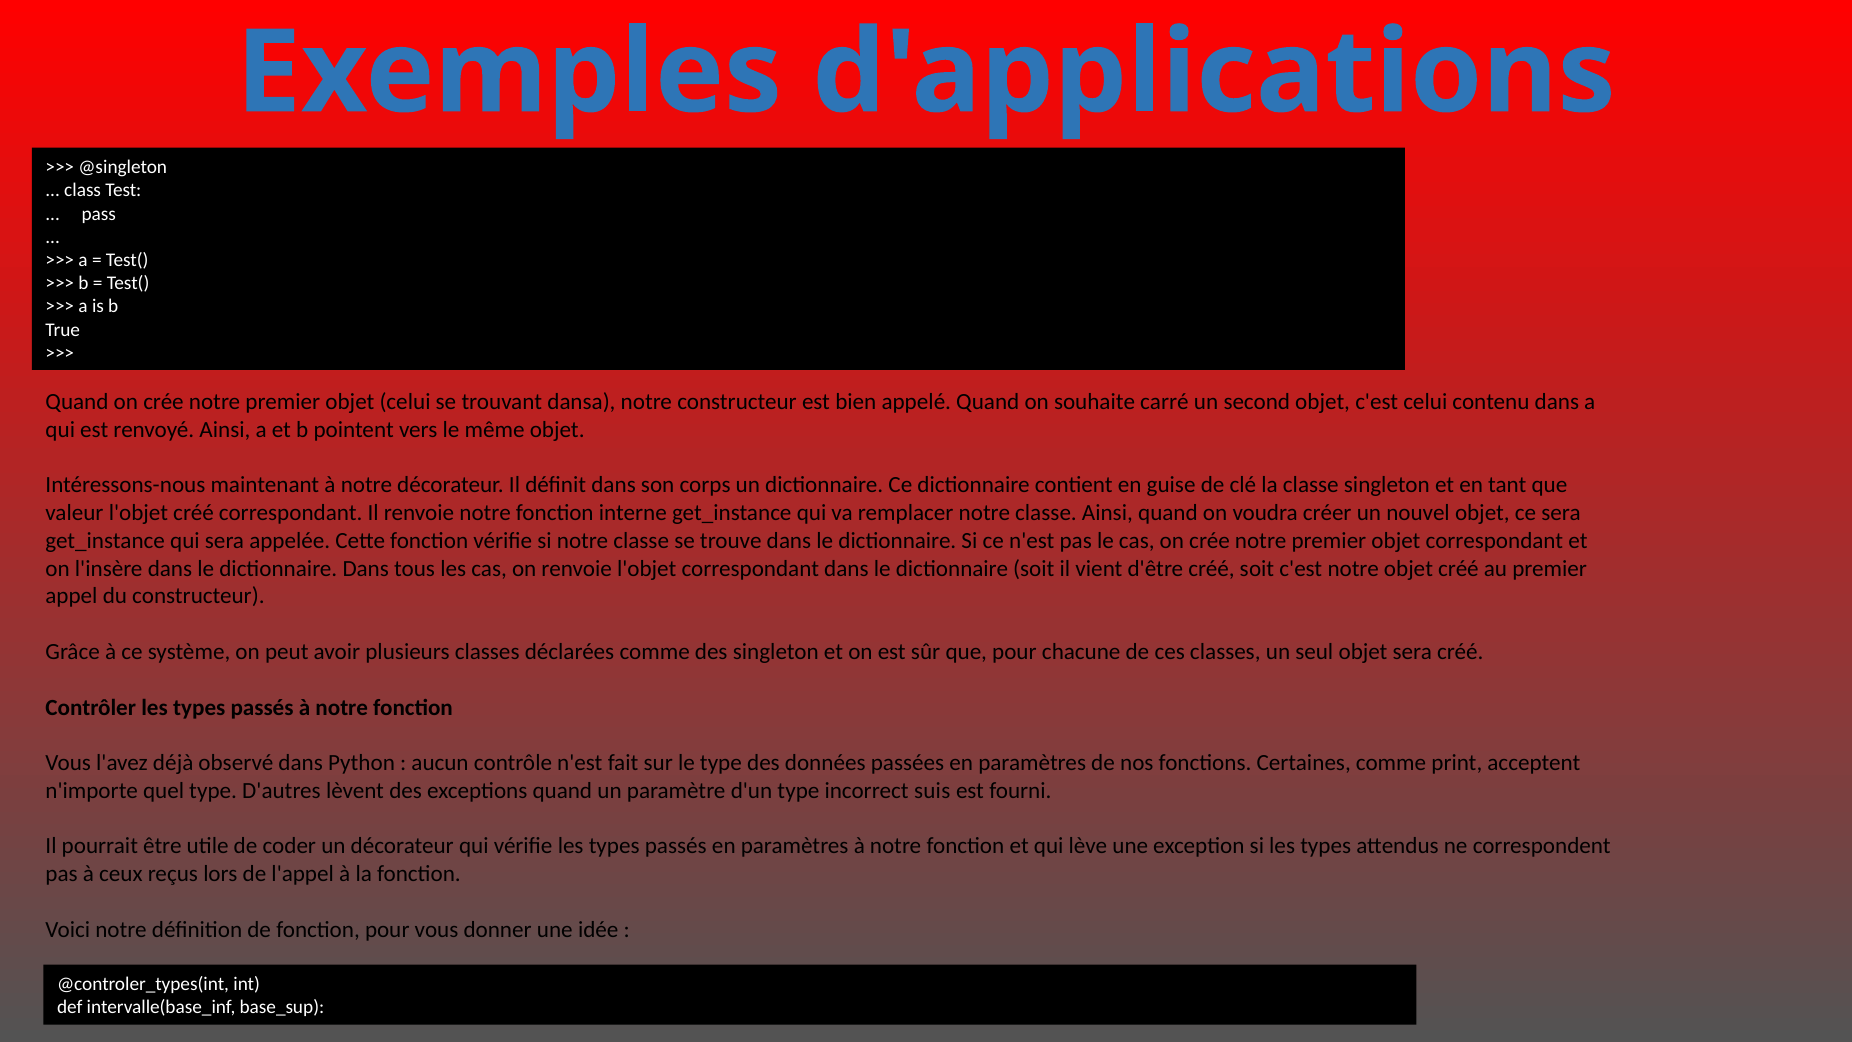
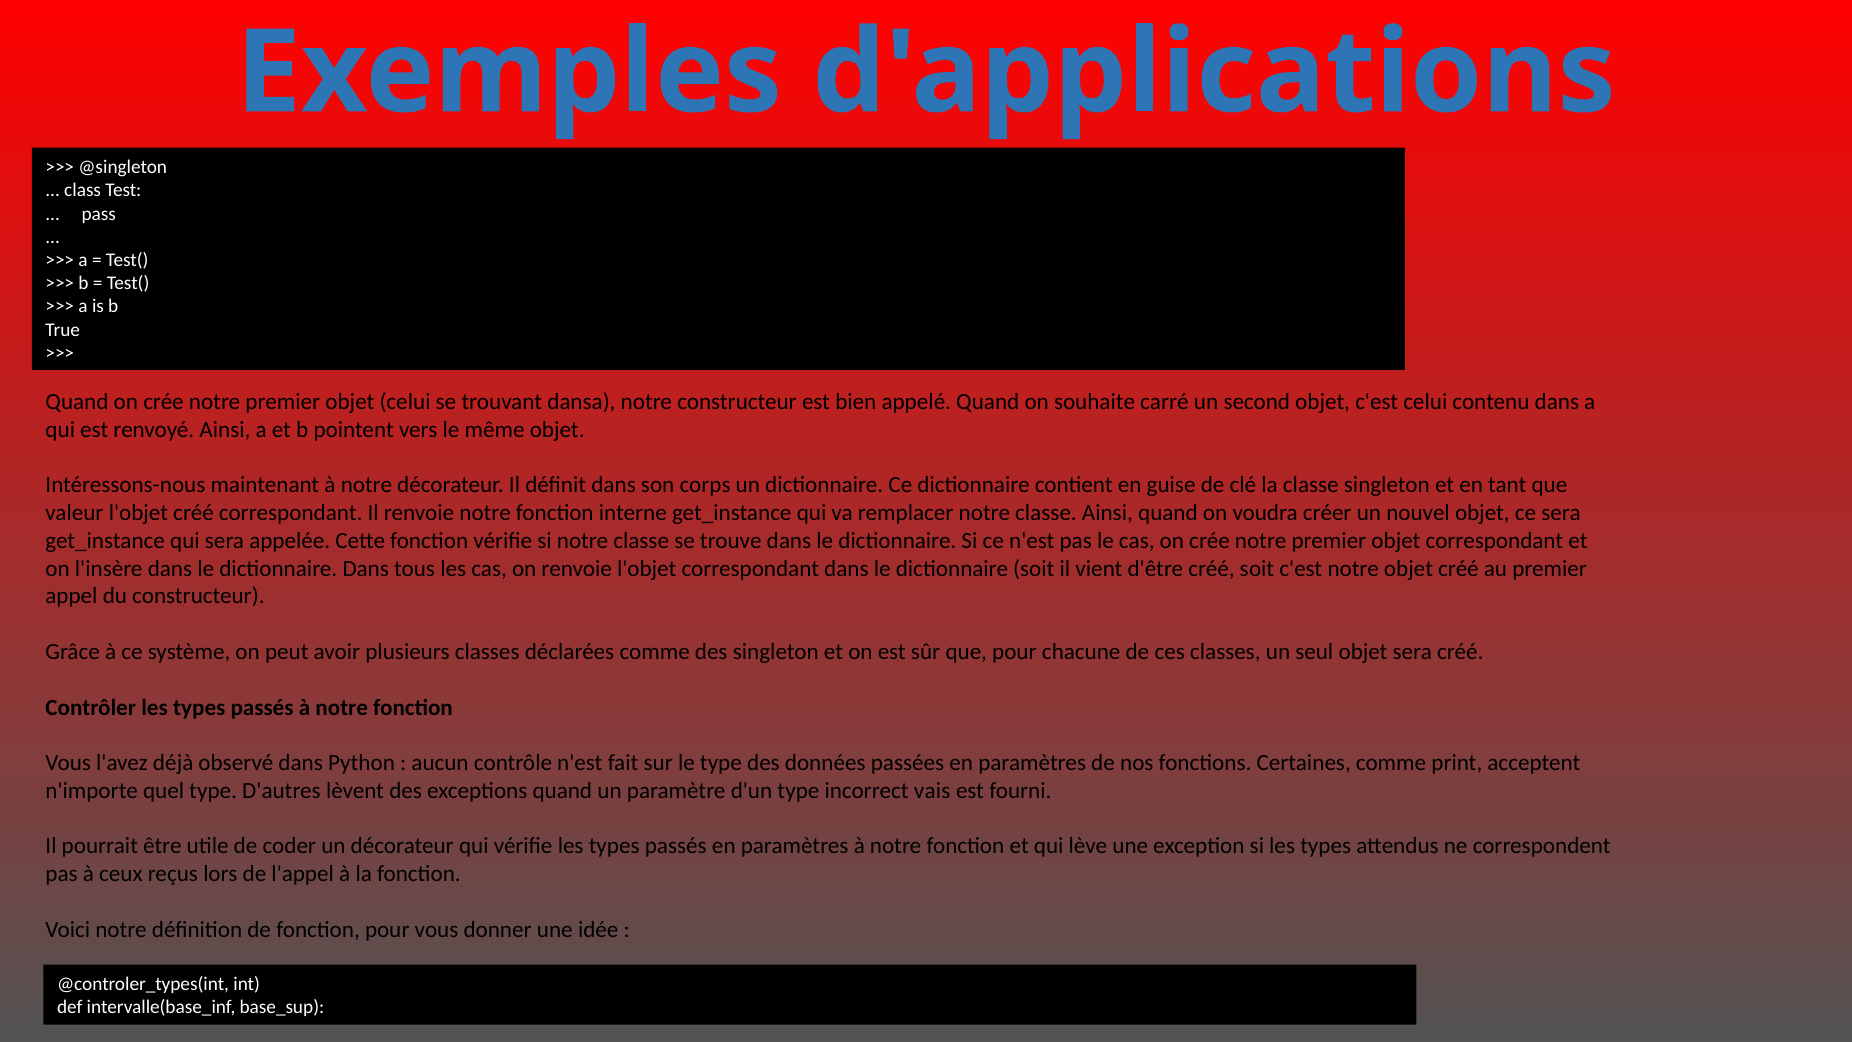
suis: suis -> vais (932, 791)
